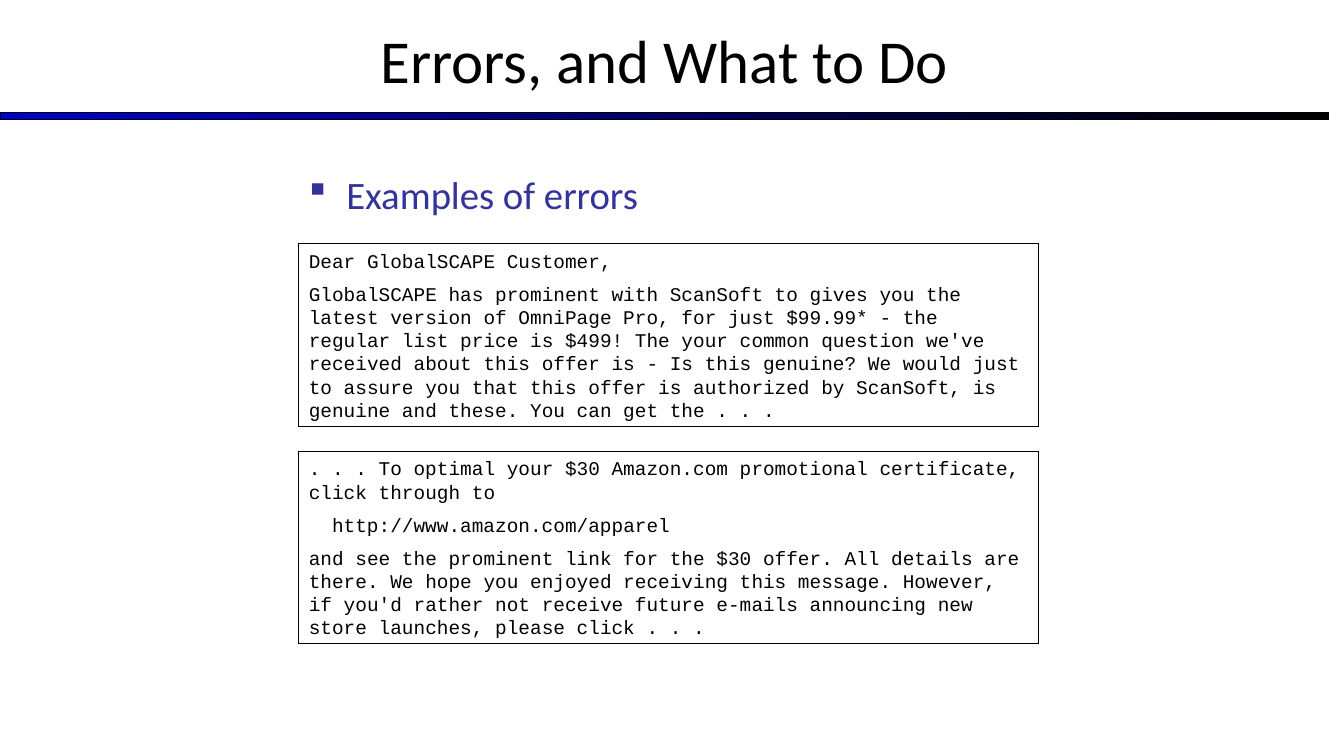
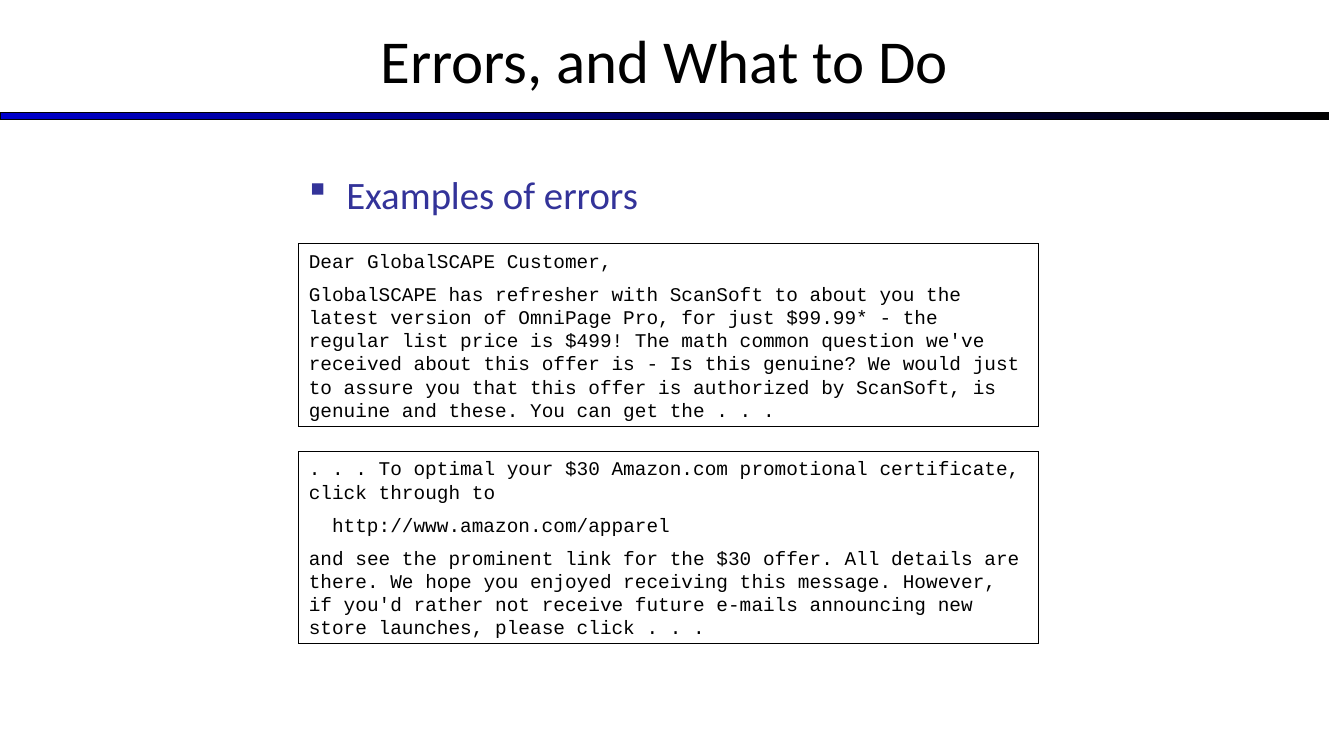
has prominent: prominent -> refresher (548, 294)
to gives: gives -> about (839, 294)
The your: your -> math (705, 341)
